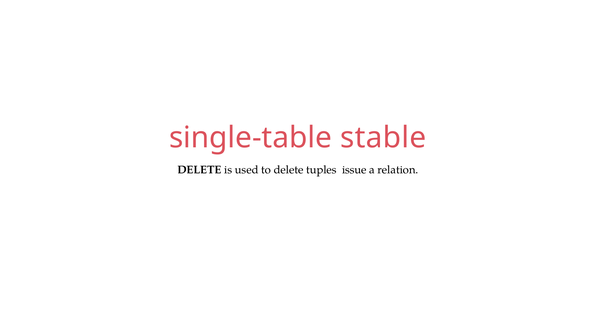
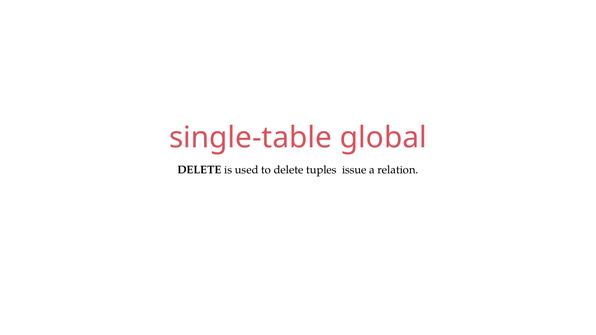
stable: stable -> global (383, 138)
